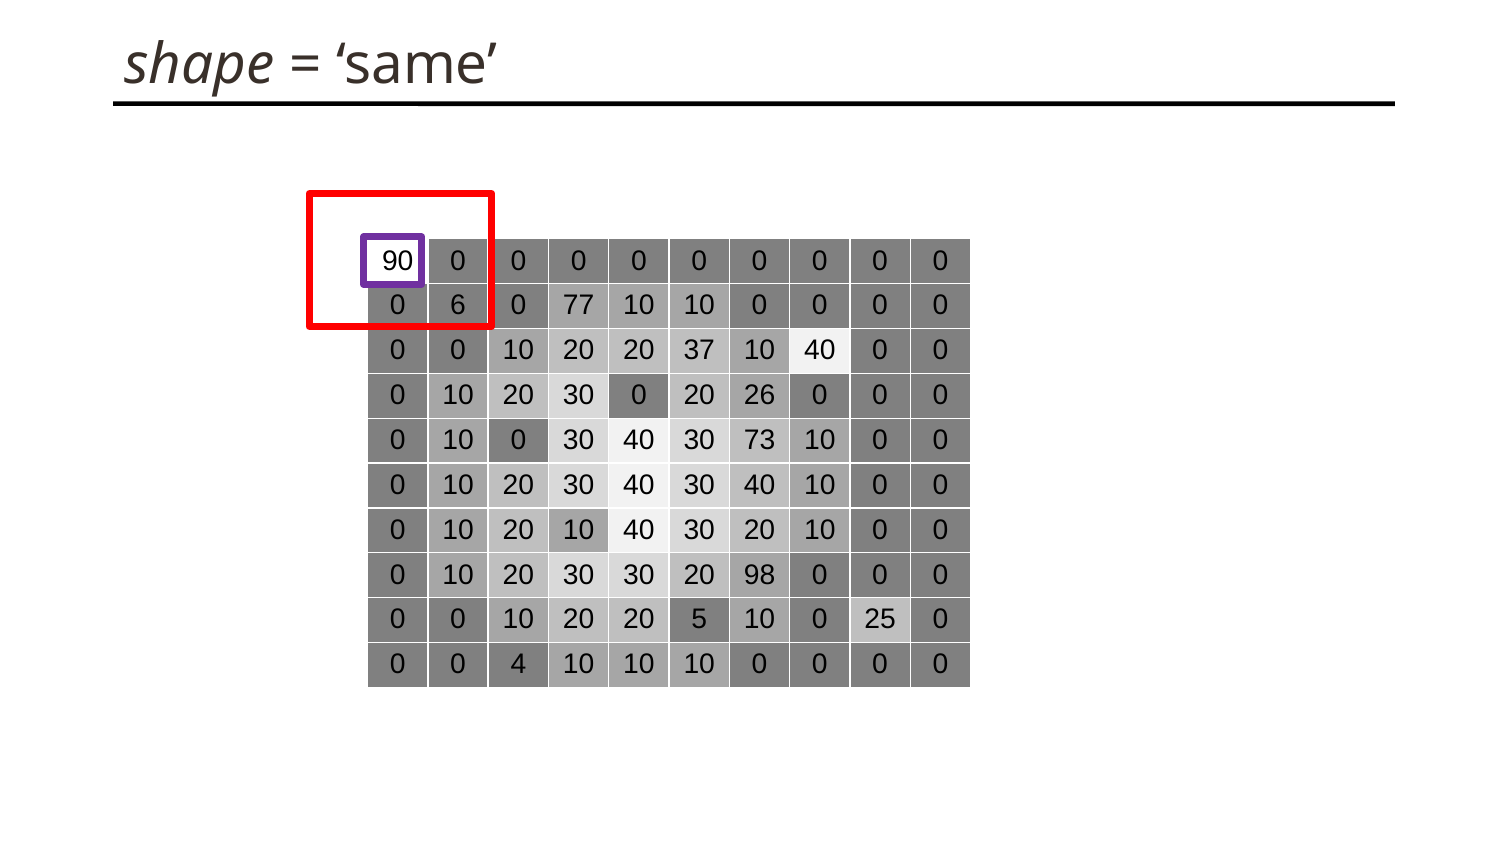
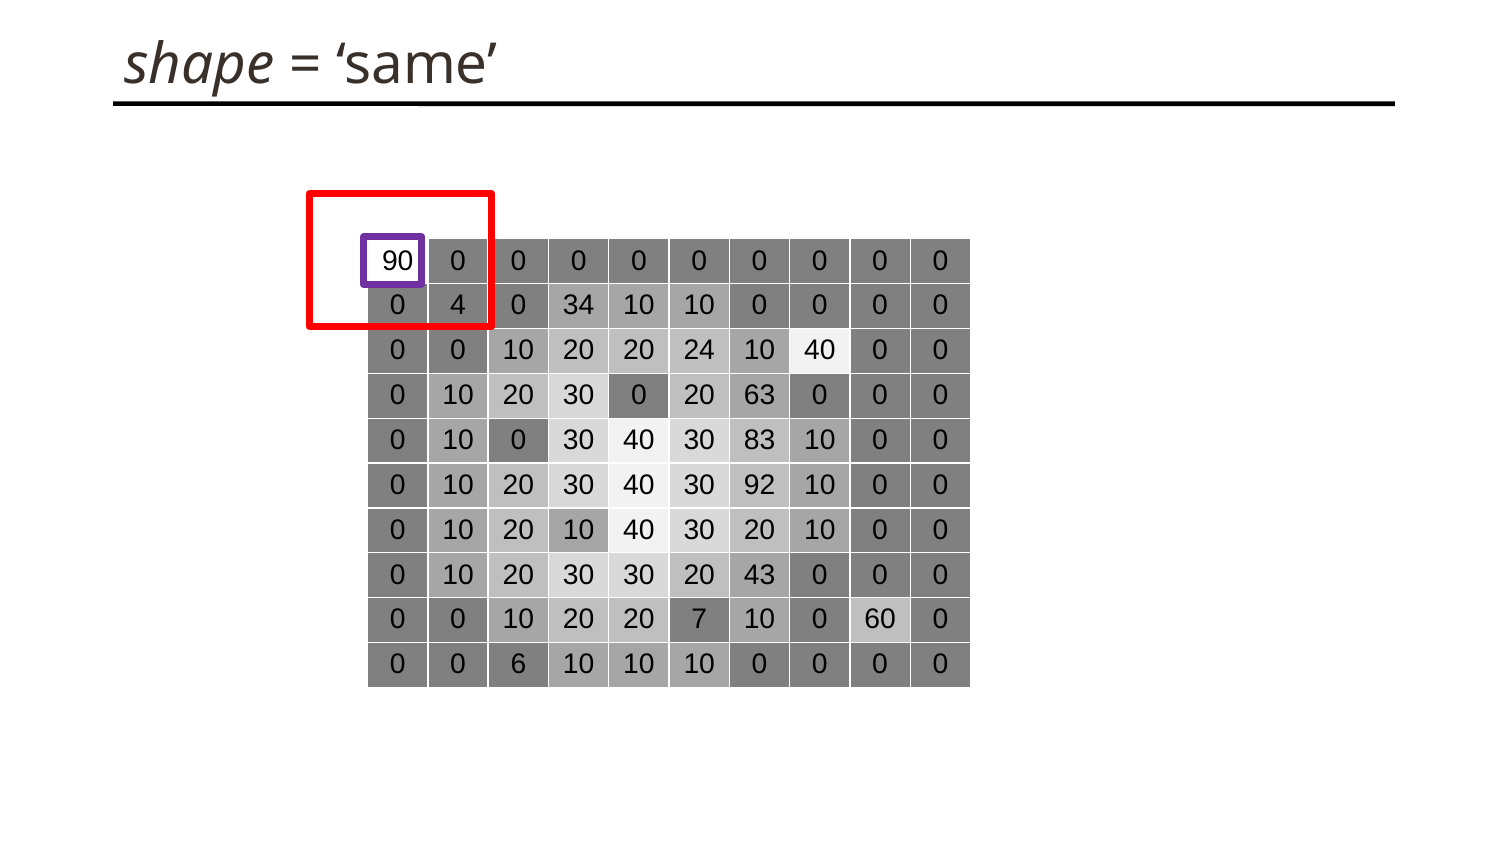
6: 6 -> 4 (458, 306)
77: 77 -> 34 (579, 306)
37: 37 -> 24 (699, 351)
26: 26 -> 63 (760, 395)
73: 73 -> 83 (760, 440)
40 30 40: 40 -> 92 (760, 485)
98: 98 -> 43 (760, 575)
5: 5 -> 7 (699, 620)
25: 25 -> 60 (880, 620)
4: 4 -> 6 (518, 665)
